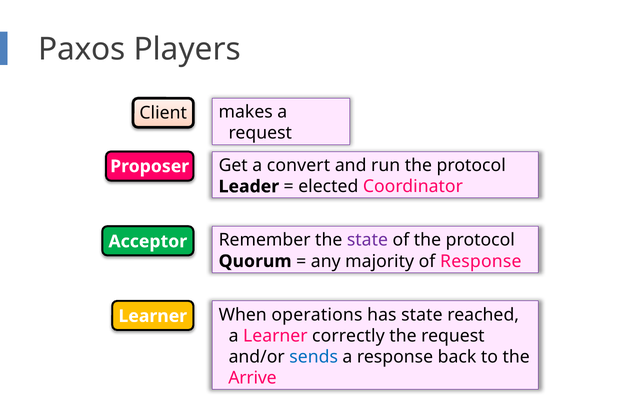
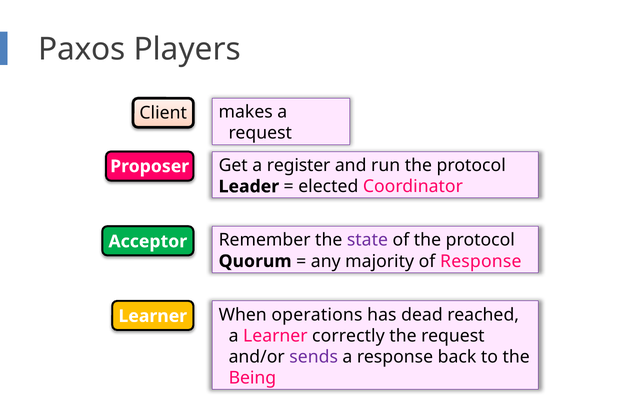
convert: convert -> register (299, 165)
has state: state -> dead (422, 315)
sends colour: blue -> purple (314, 357)
Arrive: Arrive -> Being (252, 378)
